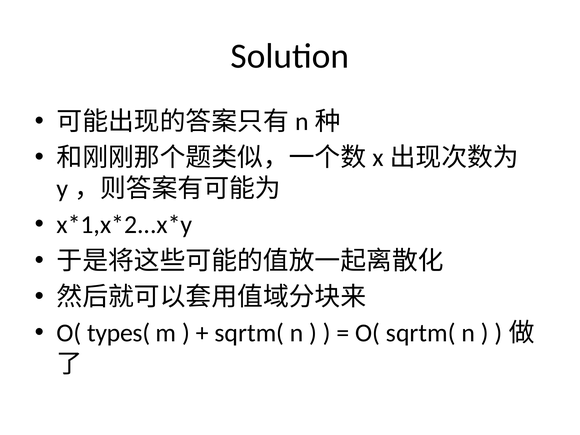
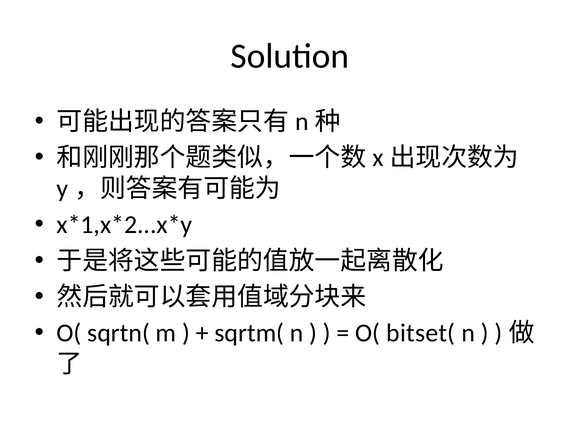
types(: types( -> sqrtn( (119, 333)
O( sqrtm(: sqrtm( -> bitset( (421, 333)
